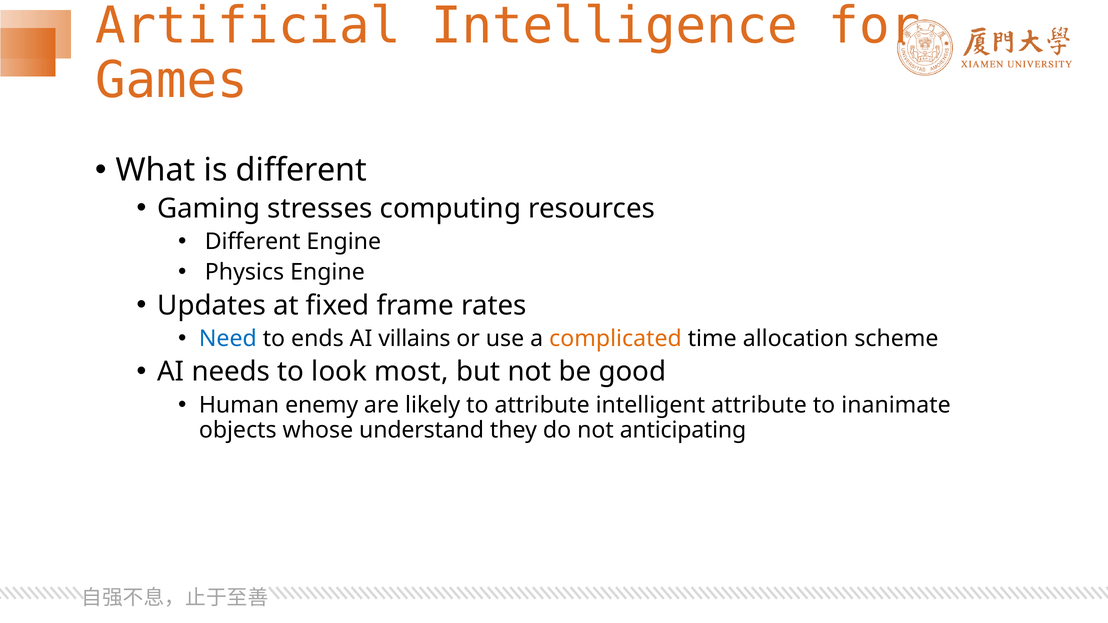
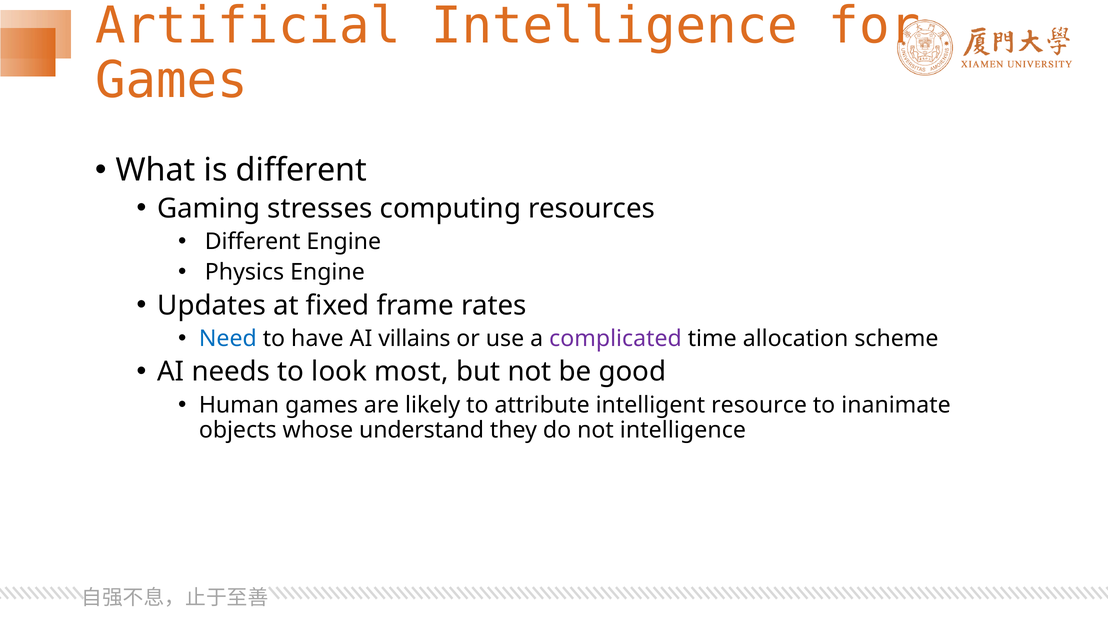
ends: ends -> have (317, 339)
complicated colour: orange -> purple (615, 339)
Human enemy: enemy -> games (322, 405)
intelligent attribute: attribute -> resource (759, 405)
not anticipating: anticipating -> intelligence (683, 430)
